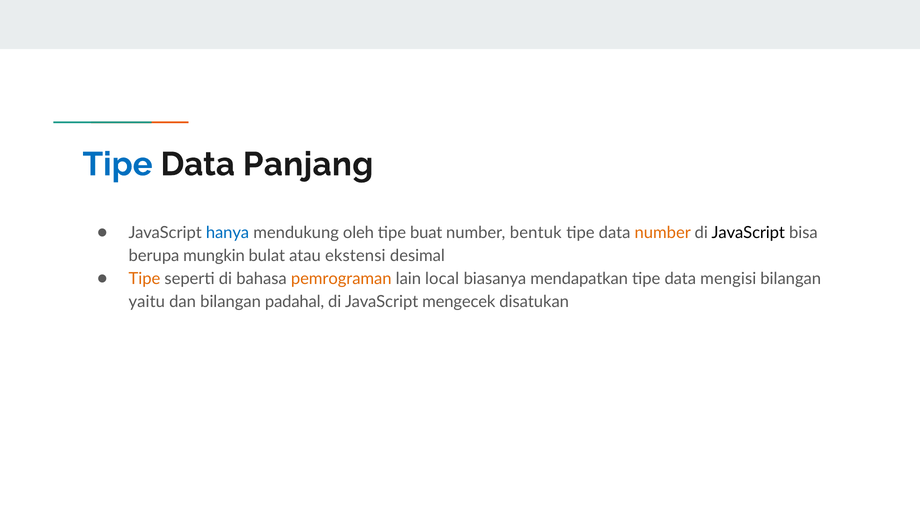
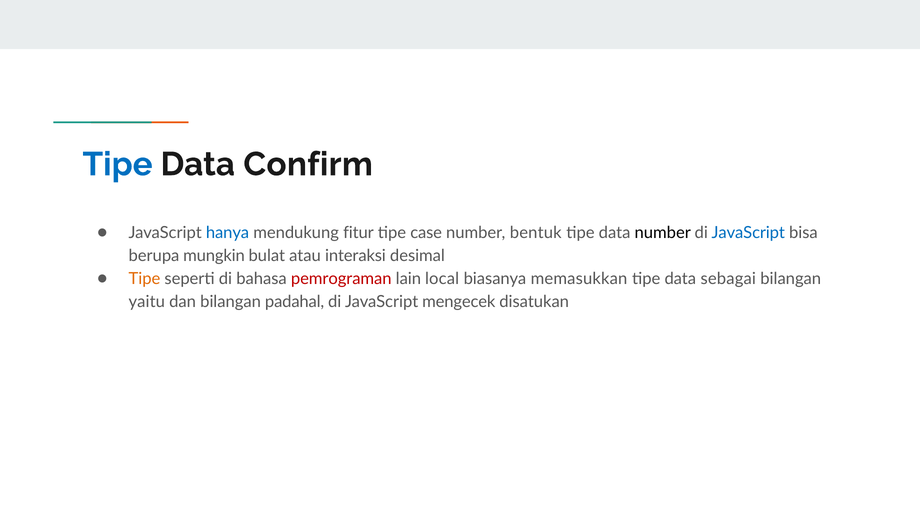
Panjang: Panjang -> Confirm (308, 164)
oleh: oleh -> fitur (358, 232)
buat: buat -> case (426, 232)
number colour: orange -> black (663, 232)
JavaScript colour: black -> blue (748, 232)
ekstensi: ekstensi -> interaksi (355, 255)
pemrograman colour: orange -> red (341, 278)
mendapatkan: mendapatkan -> memasukkan (579, 278)
mengisi: mengisi -> sebagai (728, 278)
